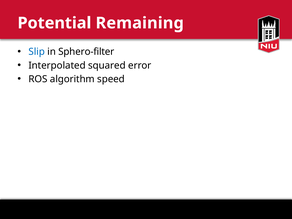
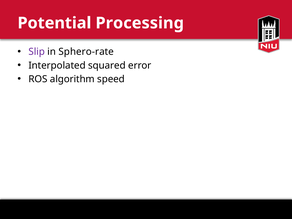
Remaining: Remaining -> Processing (140, 23)
Slip colour: blue -> purple (37, 52)
Sphero-filter: Sphero-filter -> Sphero-rate (86, 52)
